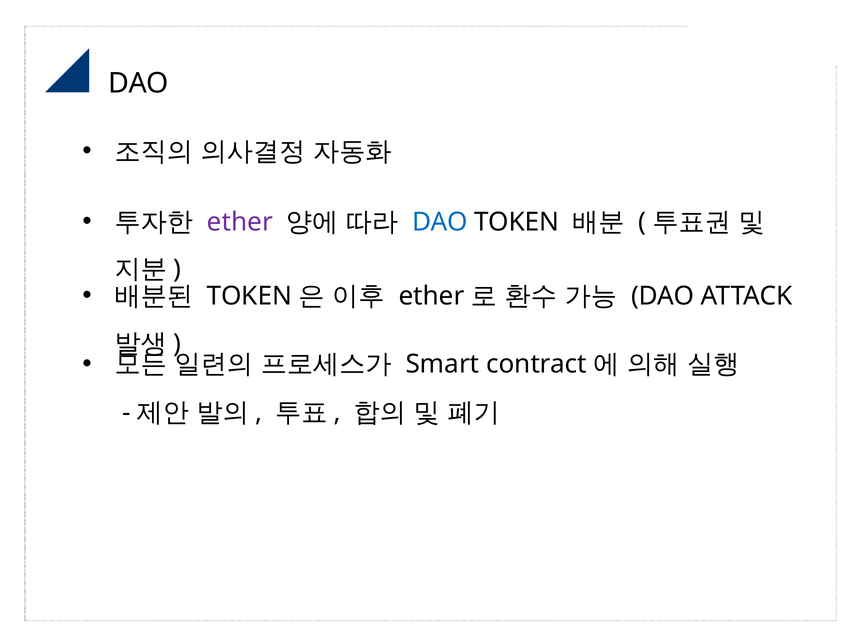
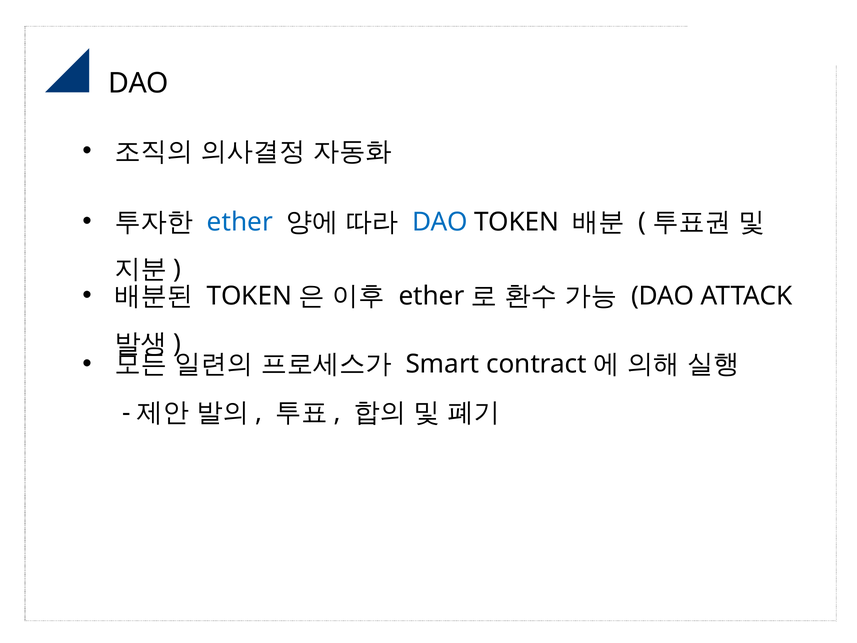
ether colour: purple -> blue (240, 222)
